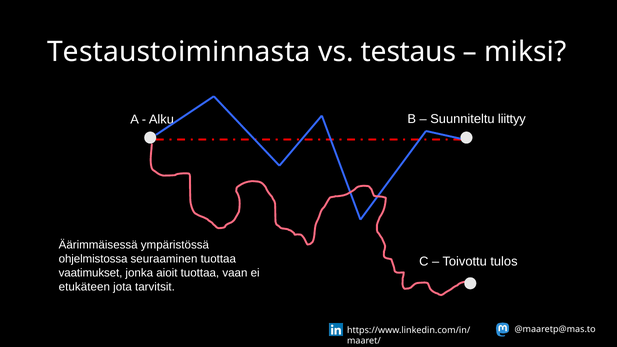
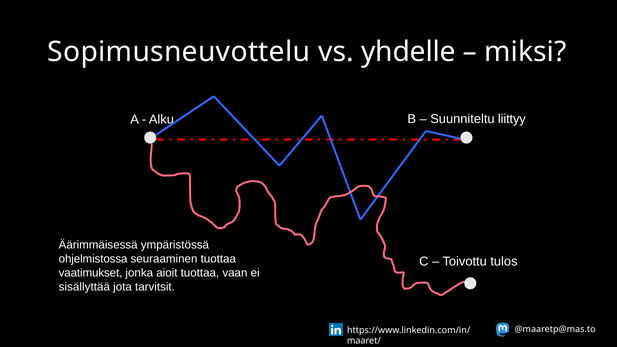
Testaustoiminnasta: Testaustoiminnasta -> Sopimusneuvottelu (179, 52)
testaus: testaus -> yhdelle (408, 52)
etukäteen: etukäteen -> sisällyttää (84, 287)
